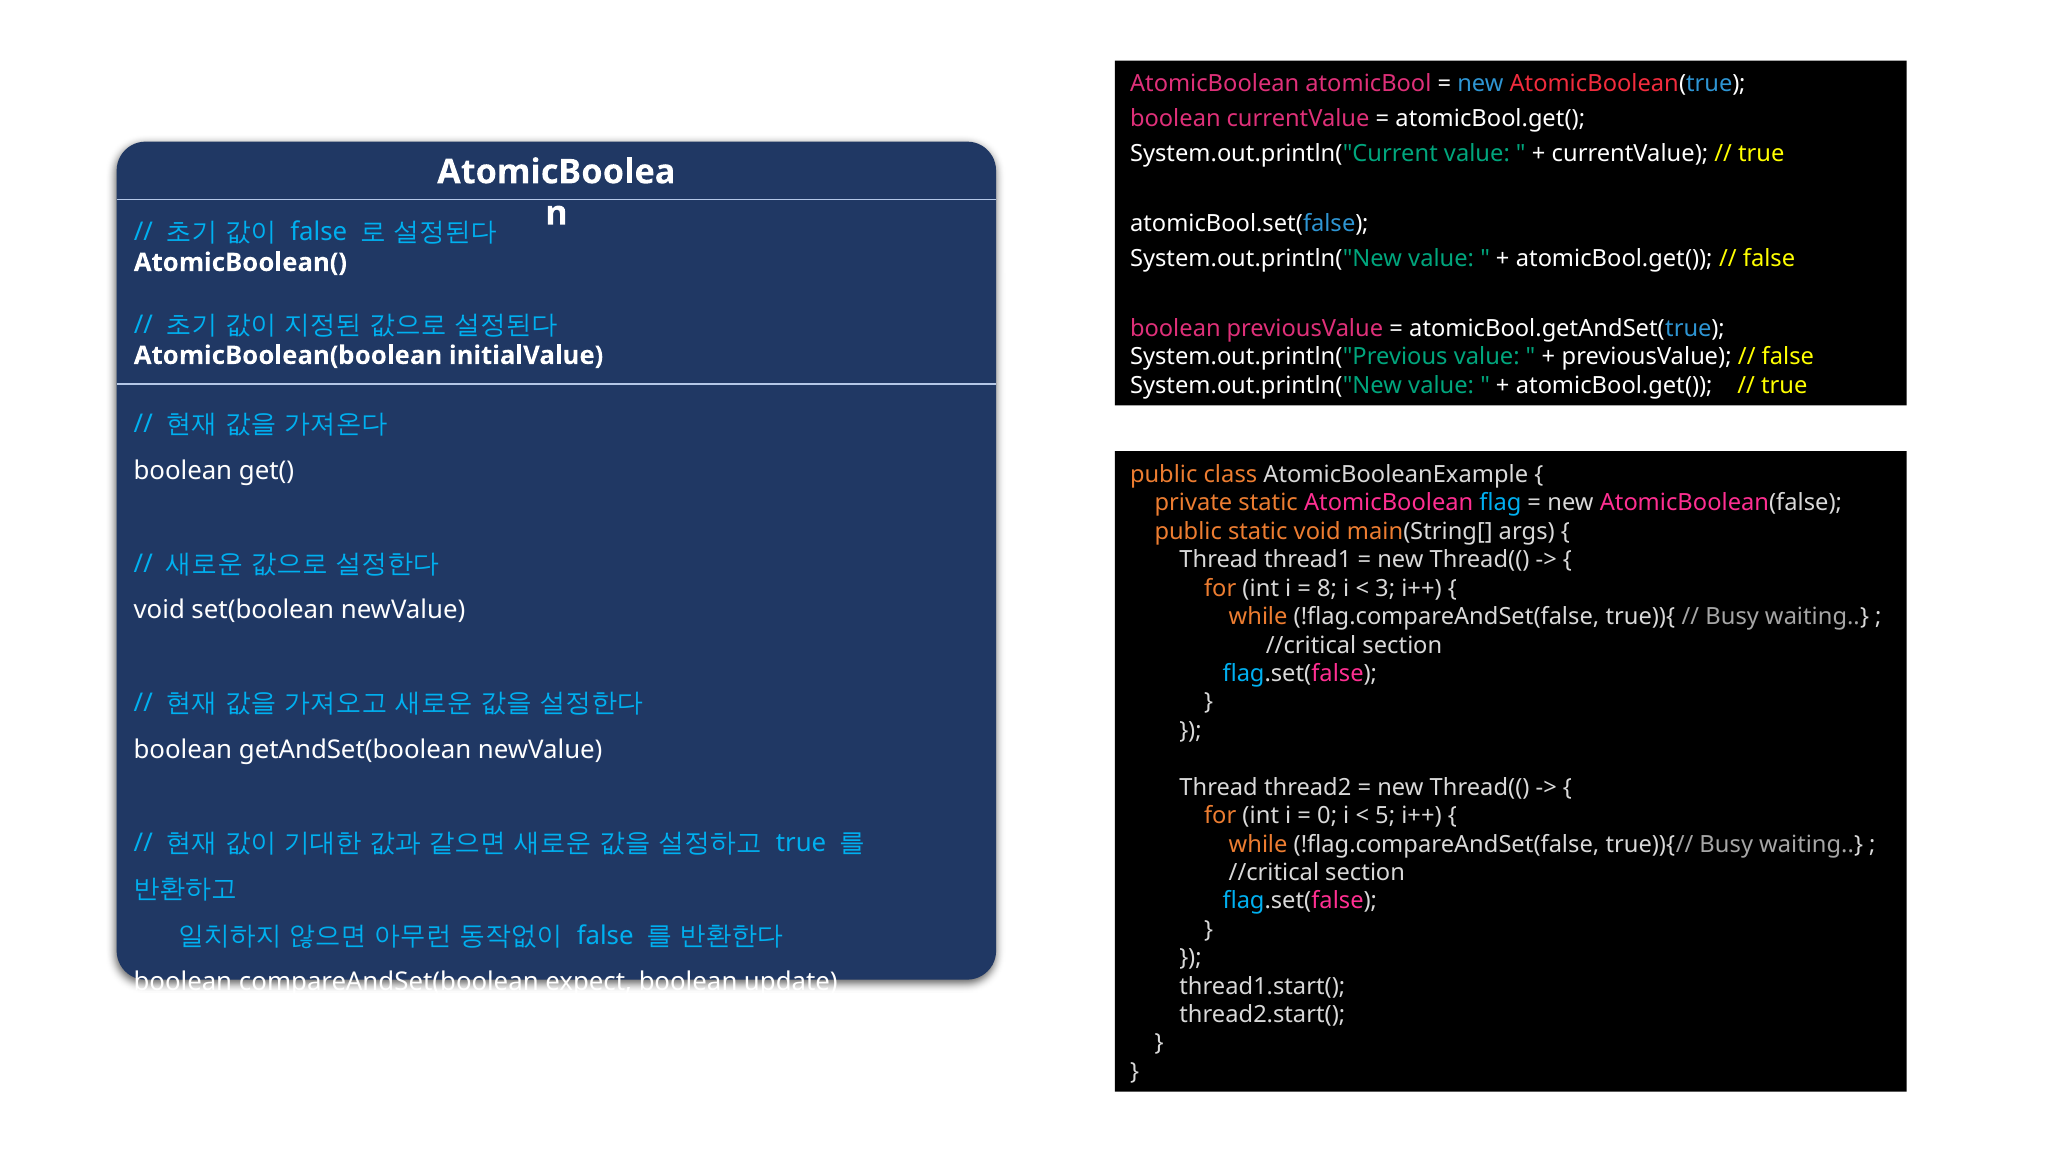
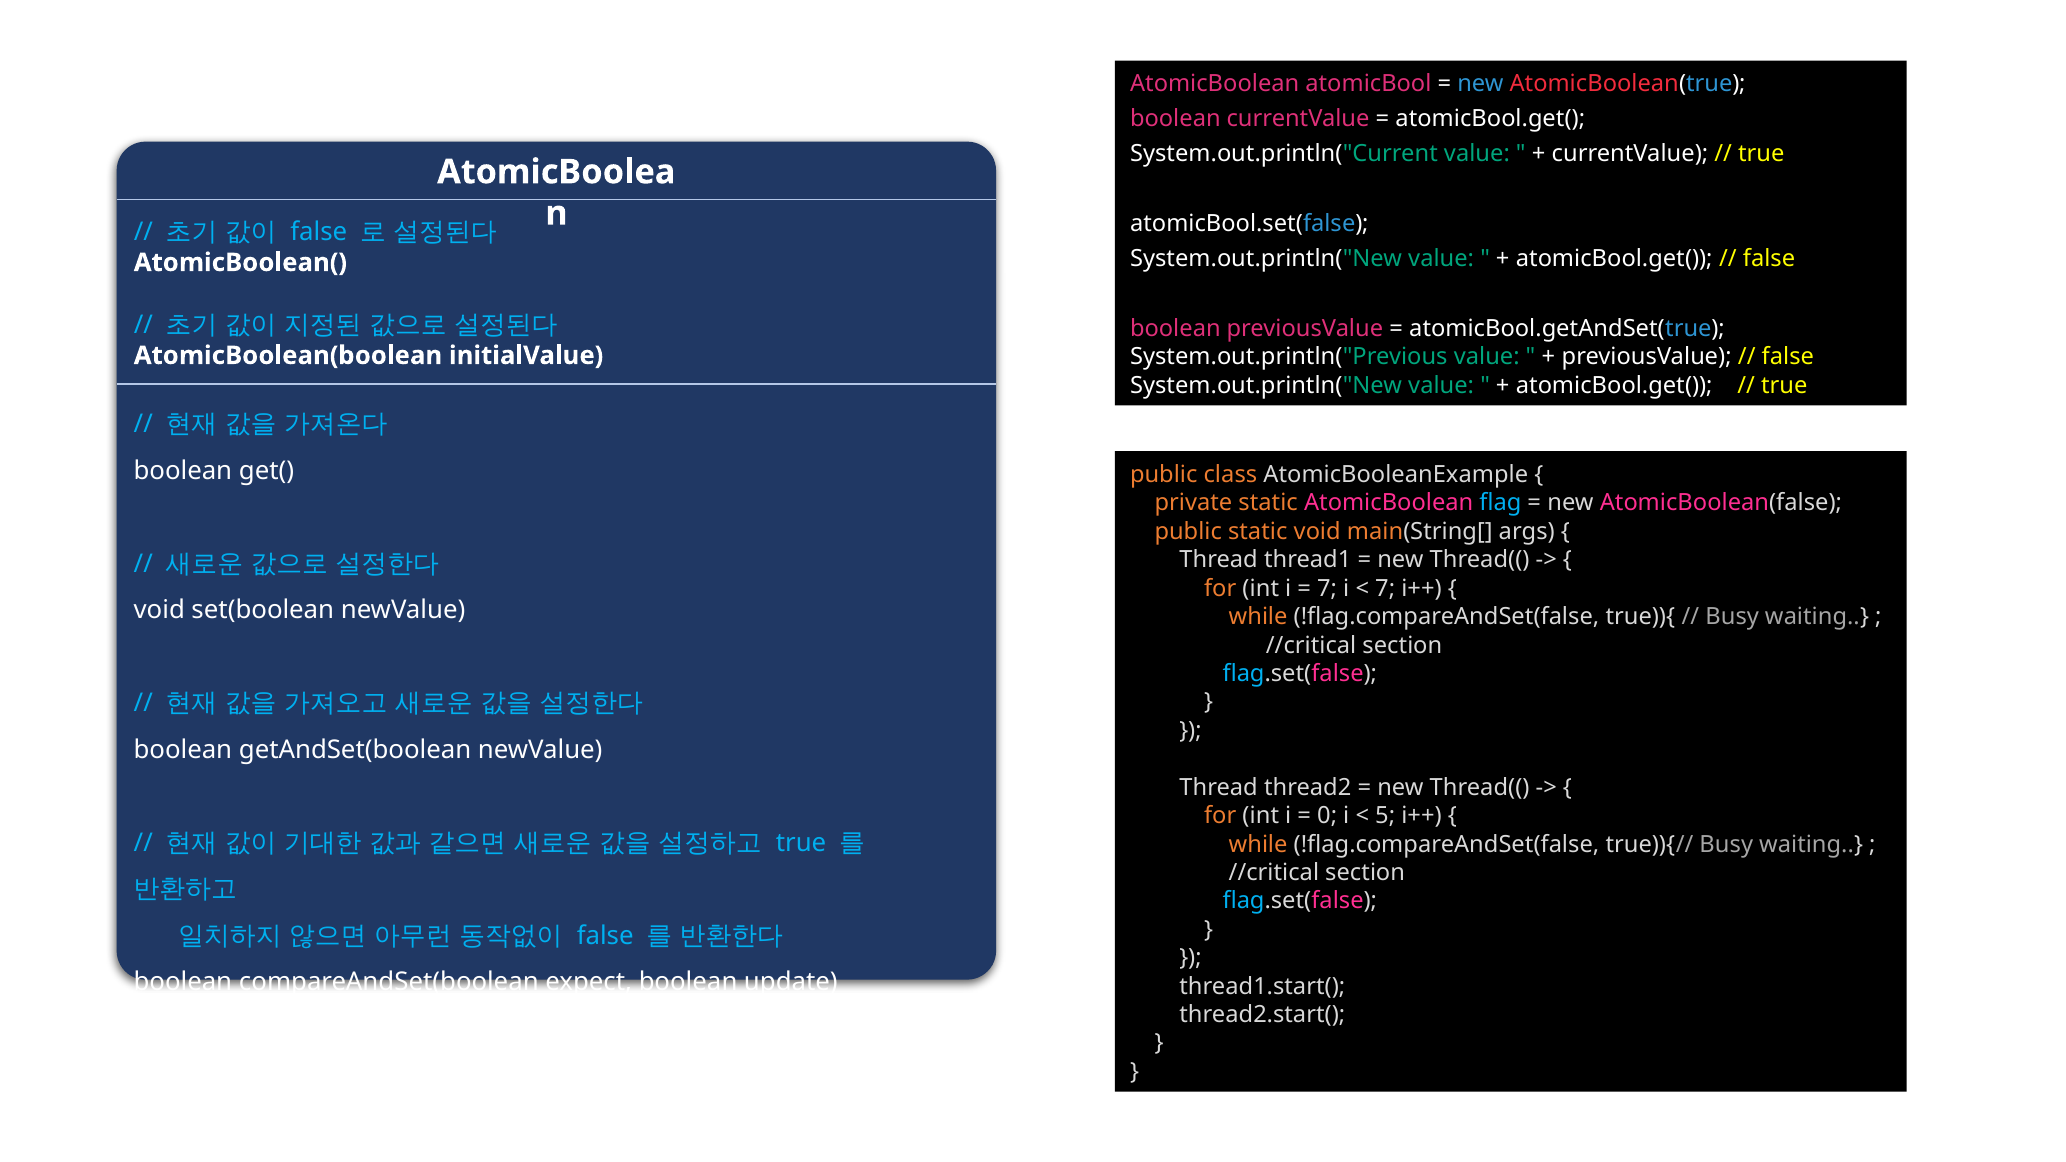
8: 8 -> 7 (1327, 588)
3: 3 -> 7 (1385, 588)
